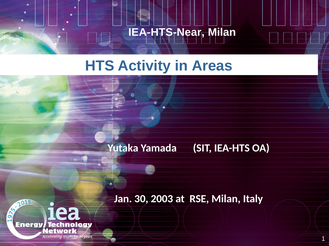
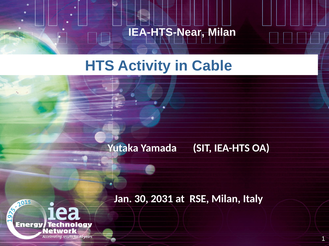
Areas: Areas -> Cable (212, 66)
2003: 2003 -> 2031 (162, 199)
